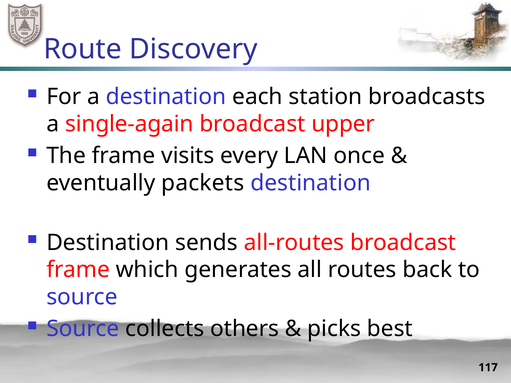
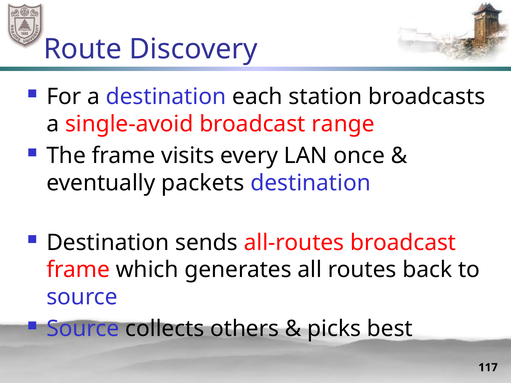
single-again: single-again -> single-avoid (129, 124)
upper: upper -> range (343, 124)
